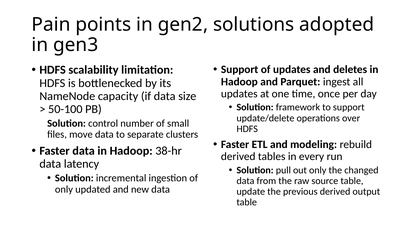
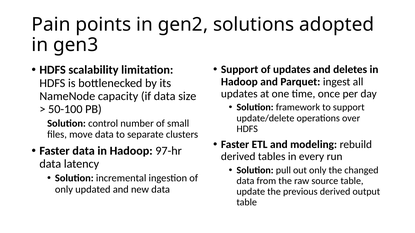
38-hr: 38-hr -> 97-hr (169, 151)
